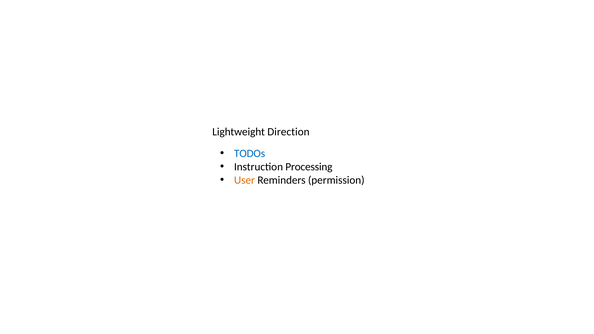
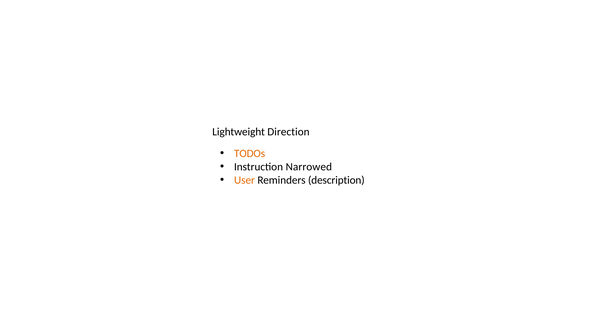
TODOs colour: blue -> orange (250, 154)
Processing: Processing -> Narrowed (309, 167)
permission: permission -> description (336, 180)
